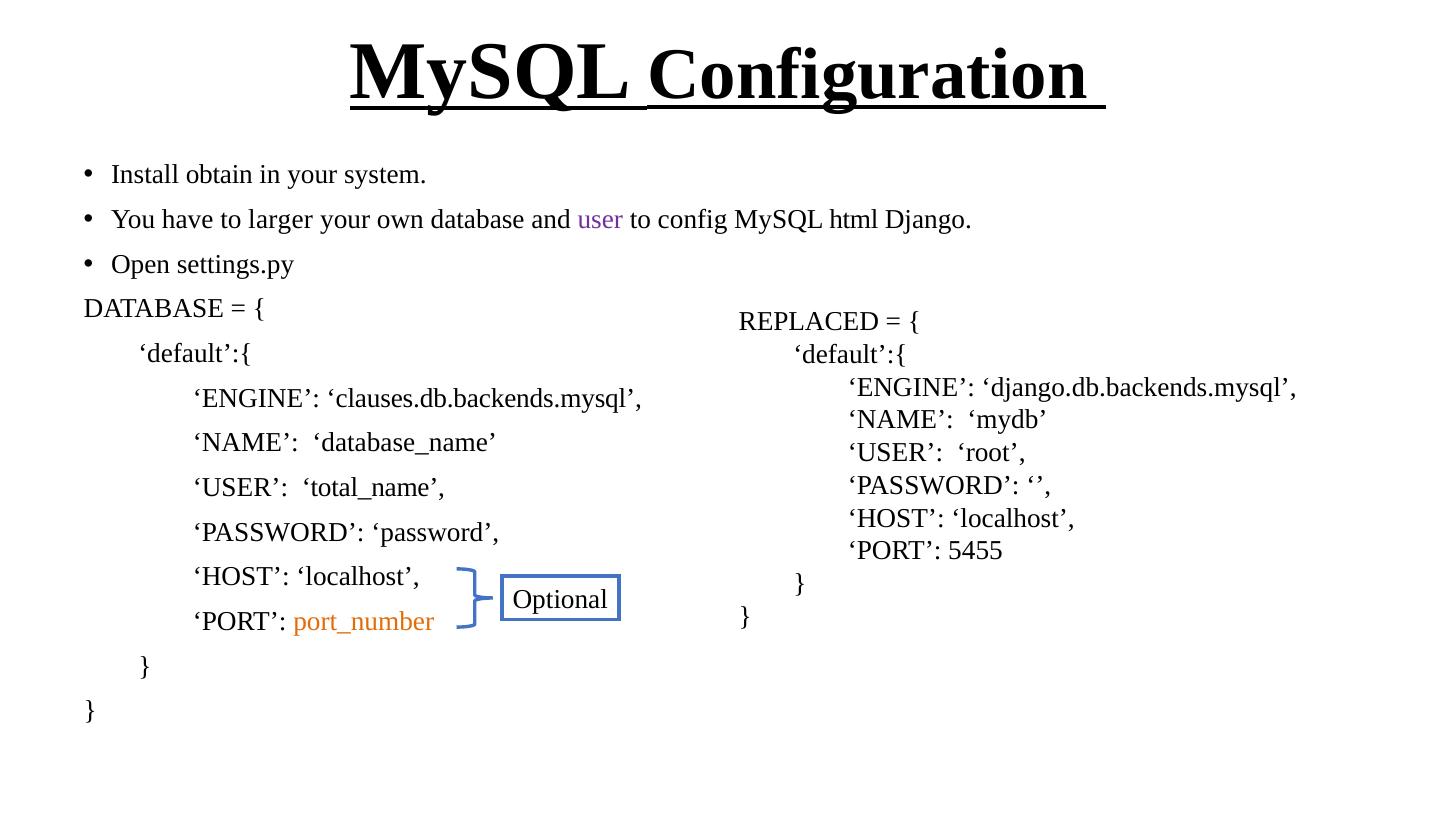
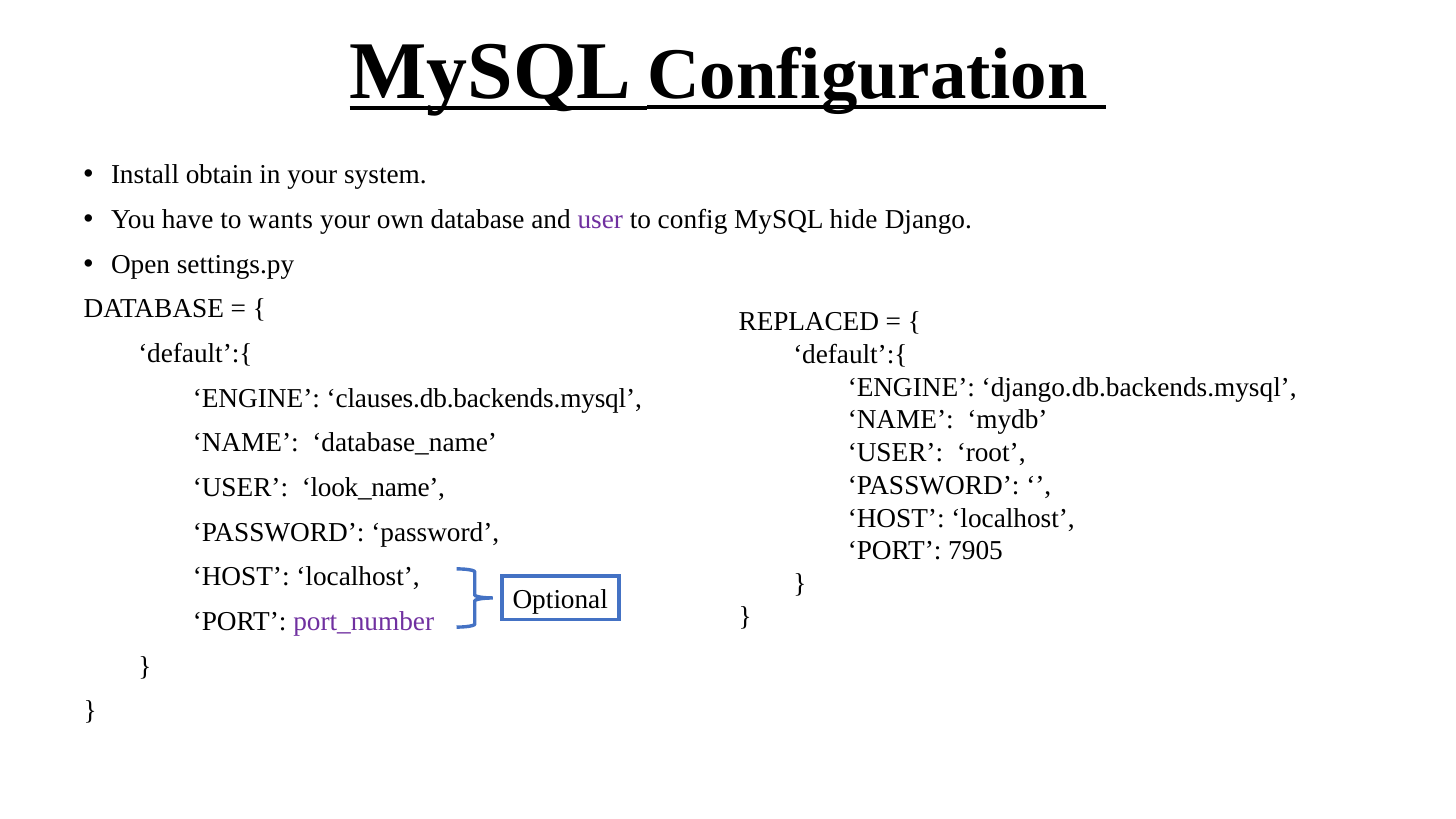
larger: larger -> wants (281, 219)
html: html -> hide (854, 219)
total_name: total_name -> look_name (373, 487)
5455: 5455 -> 7905 (976, 551)
port_number colour: orange -> purple (364, 621)
